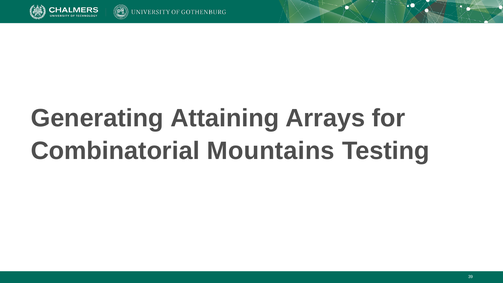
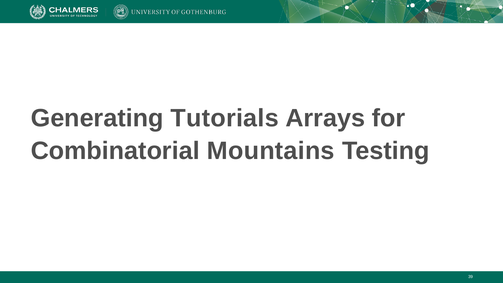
Attaining: Attaining -> Tutorials (225, 118)
